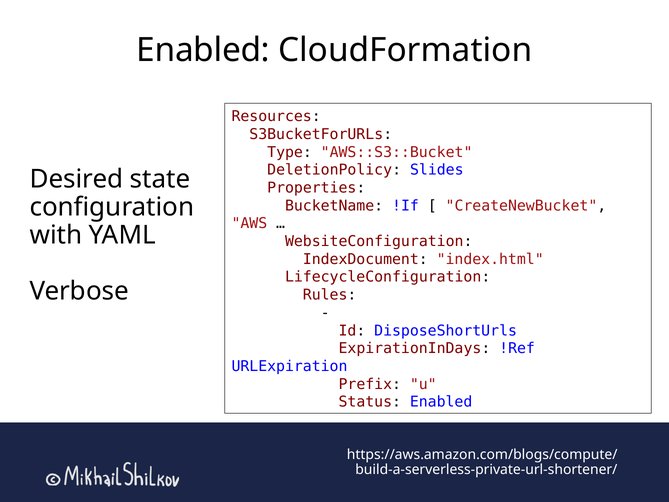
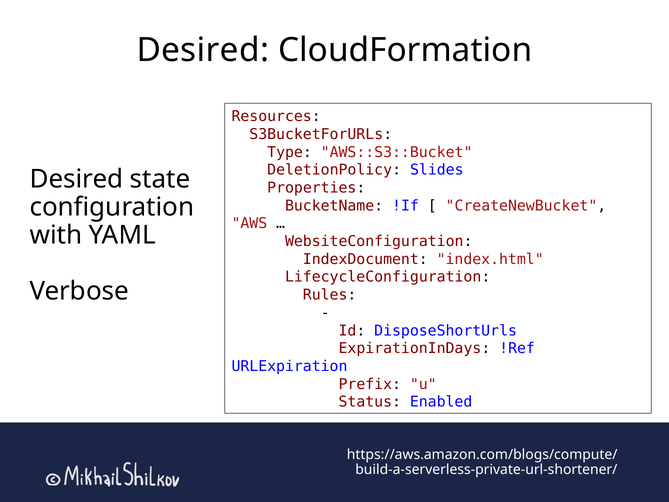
Enabled: Enabled -> Desired (203, 50)
